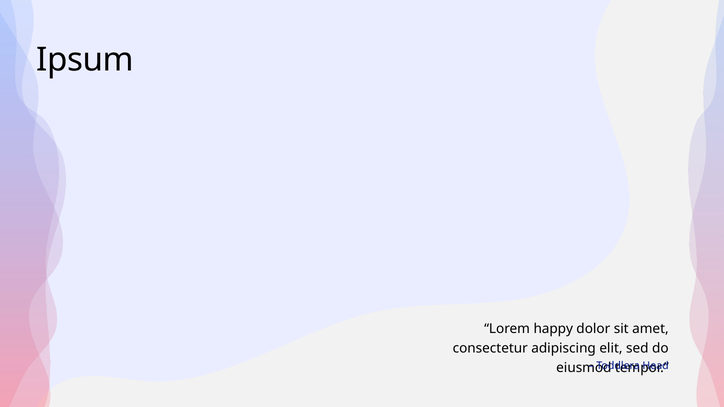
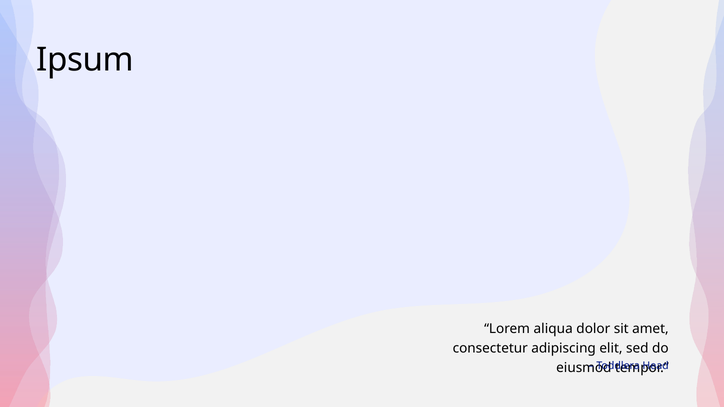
happy: happy -> aliqua (553, 329)
